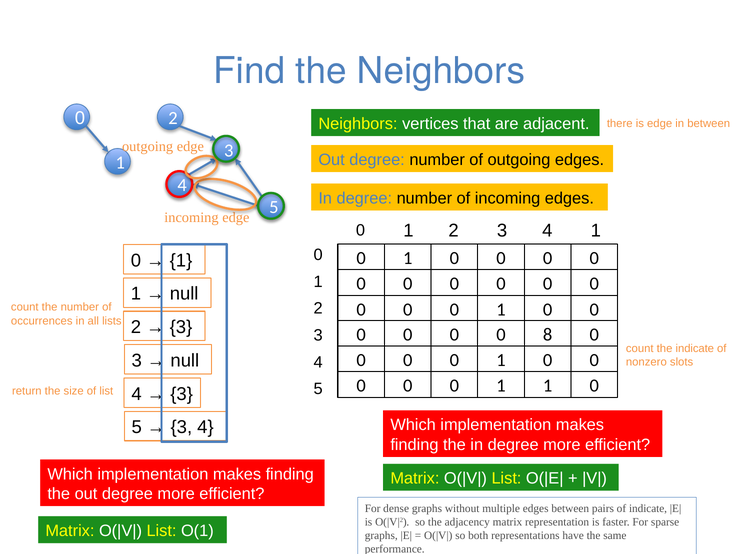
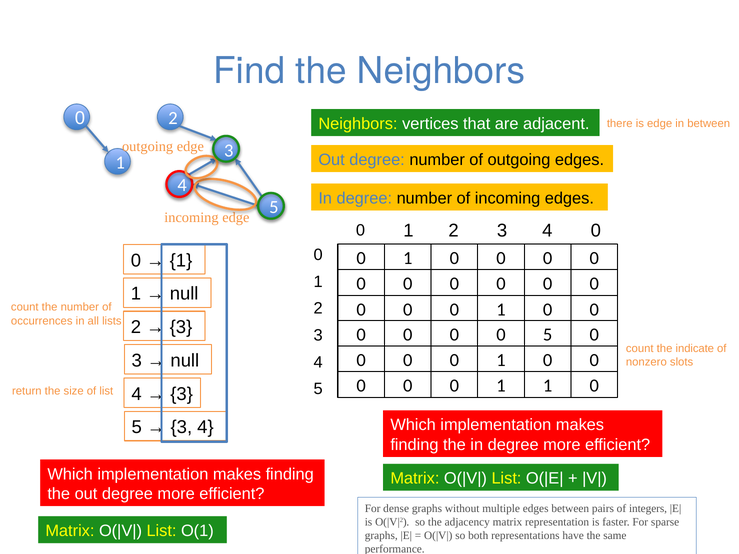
4 1: 1 -> 0 (596, 231)
0 8: 8 -> 5 (548, 335)
of indicate: indicate -> integers (648, 509)
